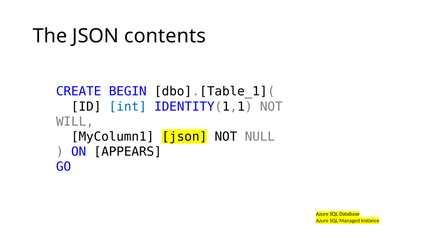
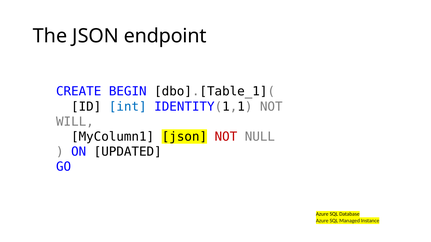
contents: contents -> endpoint (165, 36)
NOT colour: black -> red (226, 137)
APPEARS: APPEARS -> UPDATED (128, 152)
